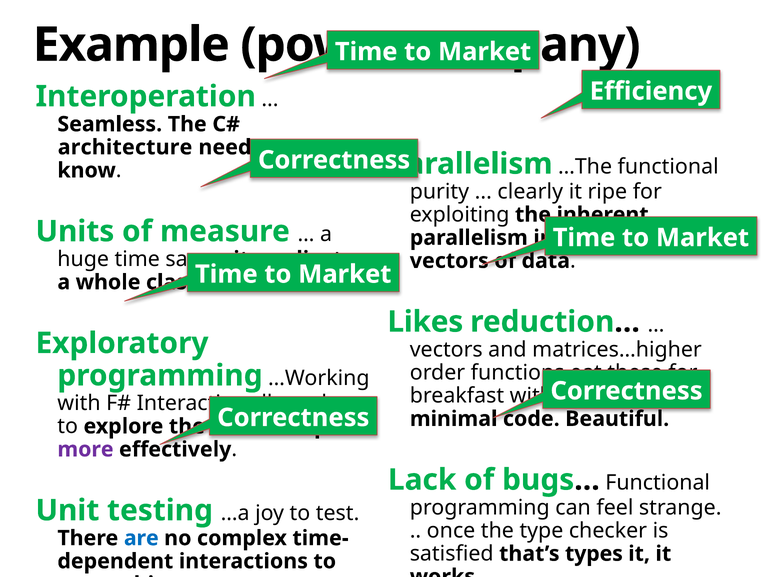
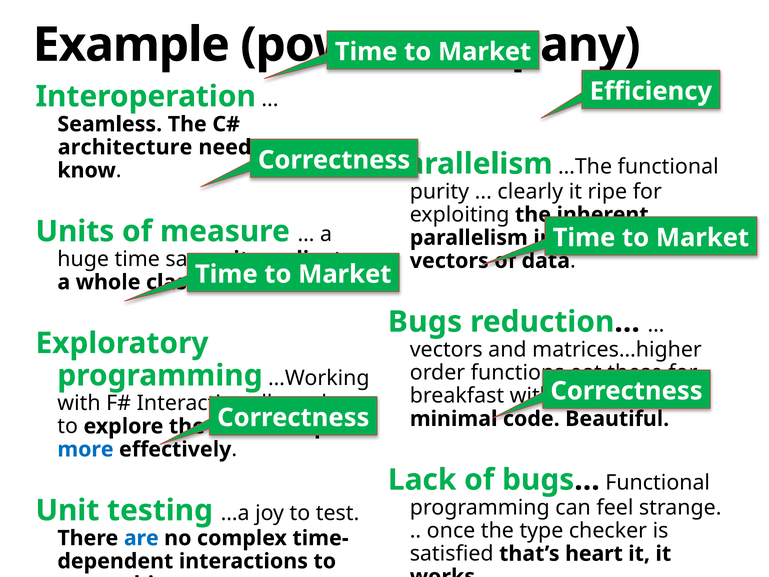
Likes: Likes -> Bugs (425, 322)
more colour: purple -> blue (85, 449)
types: types -> heart (594, 553)
